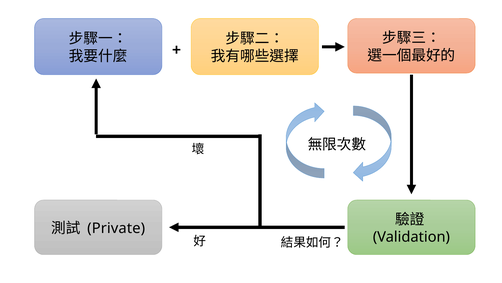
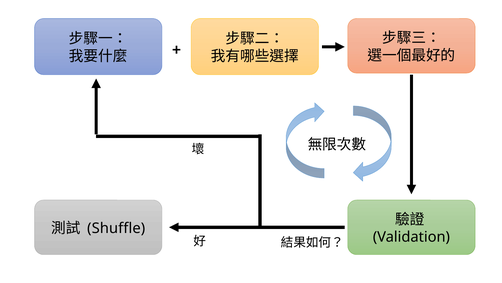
Private: Private -> Shuffle (116, 228)
